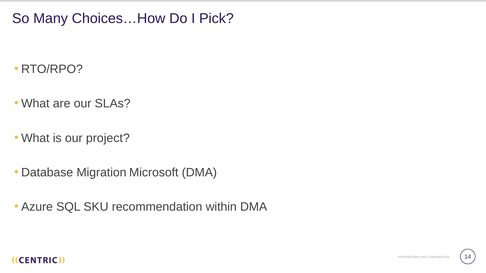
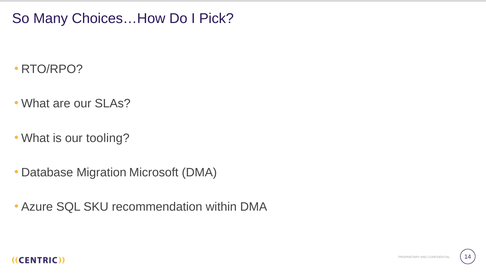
project: project -> tooling (108, 138)
